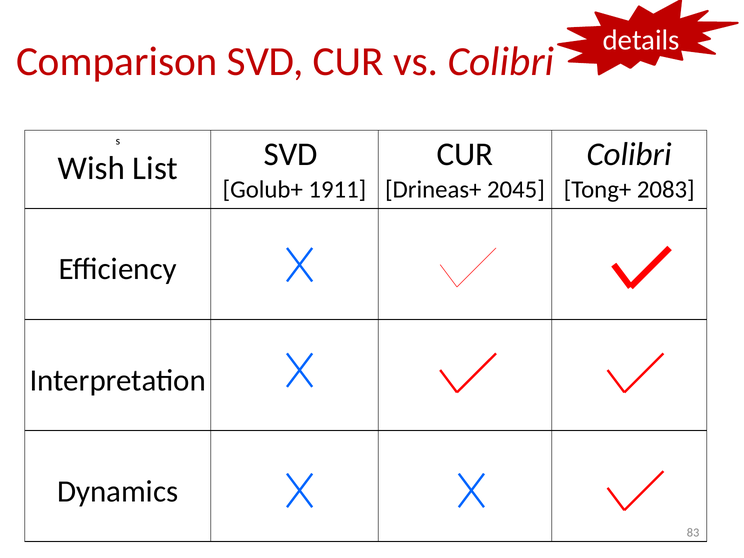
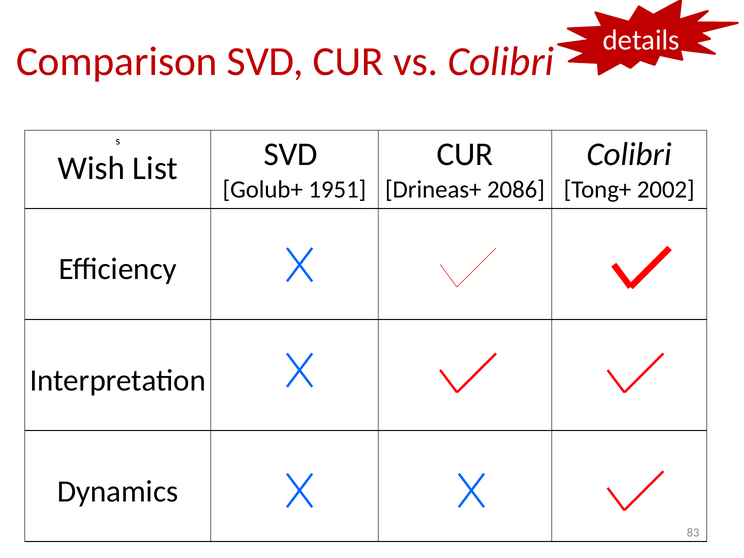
1911: 1911 -> 1951 (337, 190)
2045: 2045 -> 2086 (516, 190)
2083: 2083 -> 2002 (666, 190)
